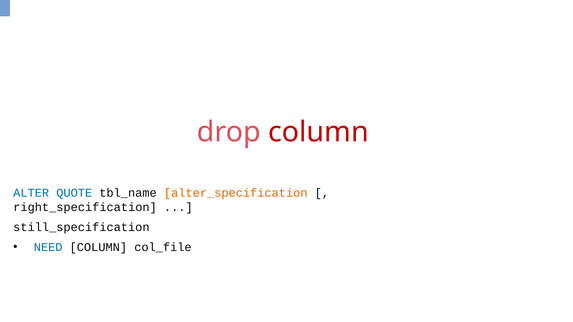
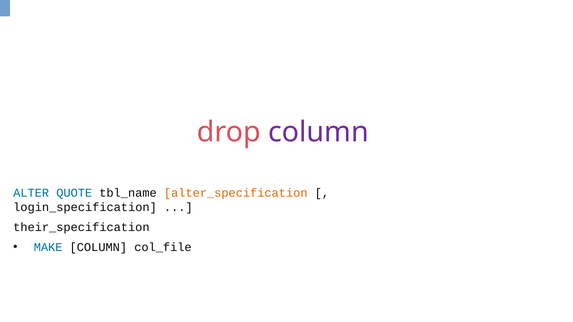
column colour: red -> purple (318, 132)
right_specification: right_specification -> login_specification (85, 208)
still_specification: still_specification -> their_specification (81, 228)
NEED: NEED -> MAKE (48, 248)
